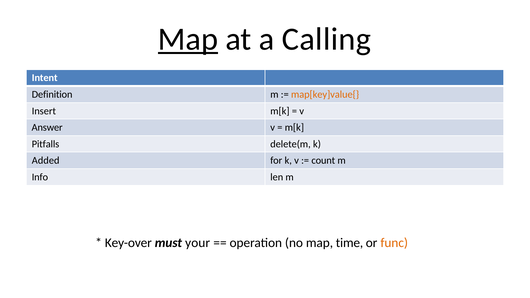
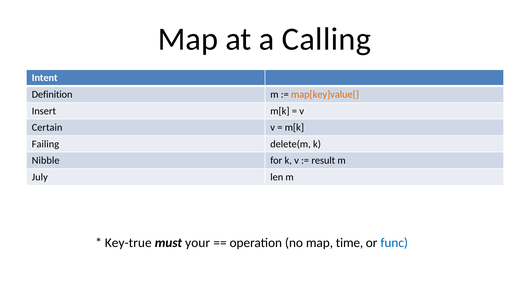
Map underline: present -> none (188, 39)
Answer: Answer -> Certain (47, 128)
Pitfalls: Pitfalls -> Failing (45, 144)
Added: Added -> Nibble (46, 161)
count: count -> result (323, 161)
Info: Info -> July (40, 177)
Key-over: Key-over -> Key-true (128, 243)
func colour: orange -> blue (394, 243)
